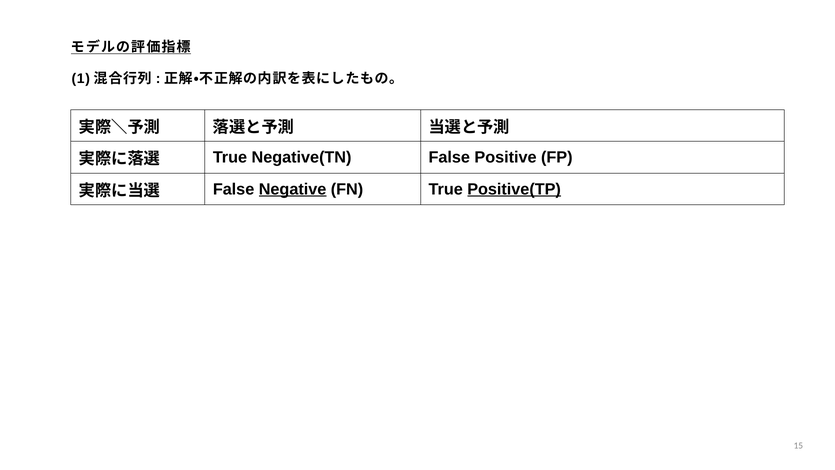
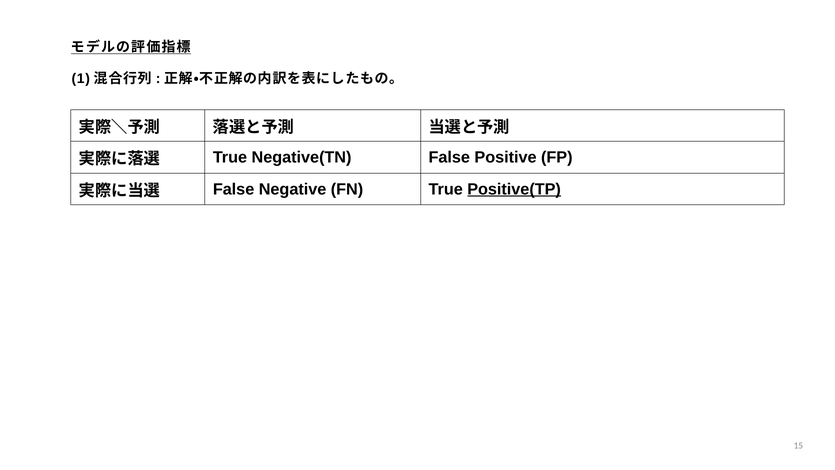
Negative underline: present -> none (293, 189)
